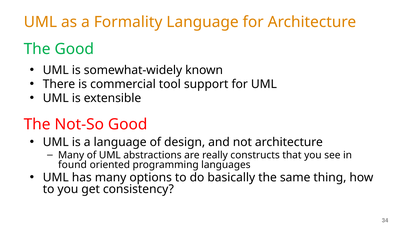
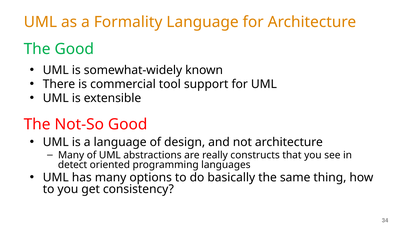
found: found -> detect (73, 165)
